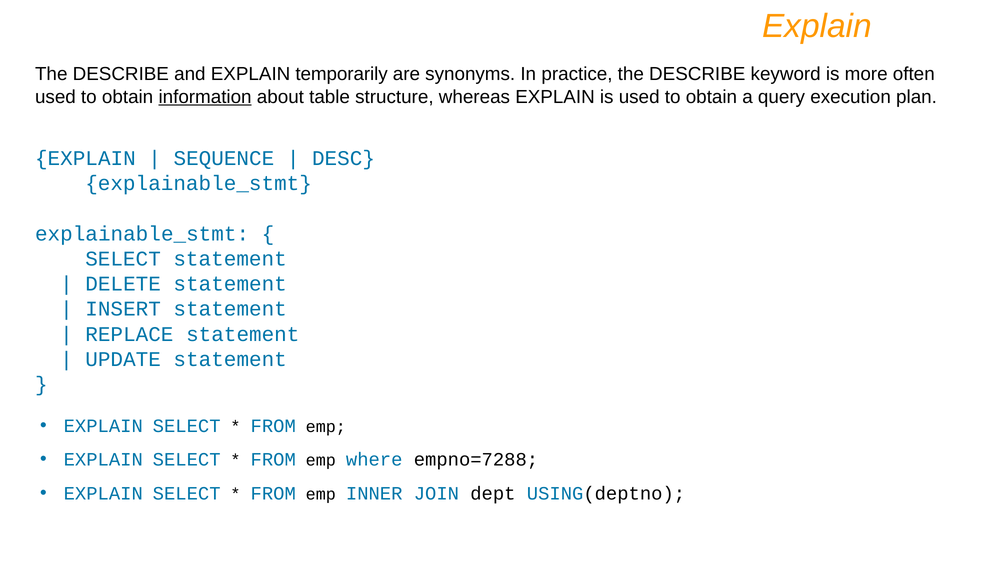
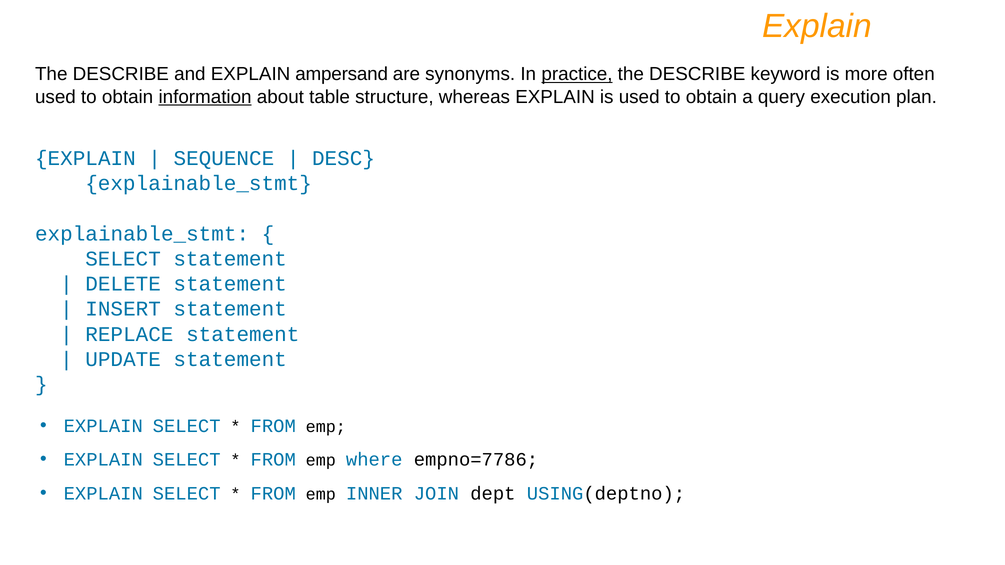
temporarily: temporarily -> ampersand (342, 74)
practice underline: none -> present (577, 74)
empno=7288: empno=7288 -> empno=7786 (476, 460)
